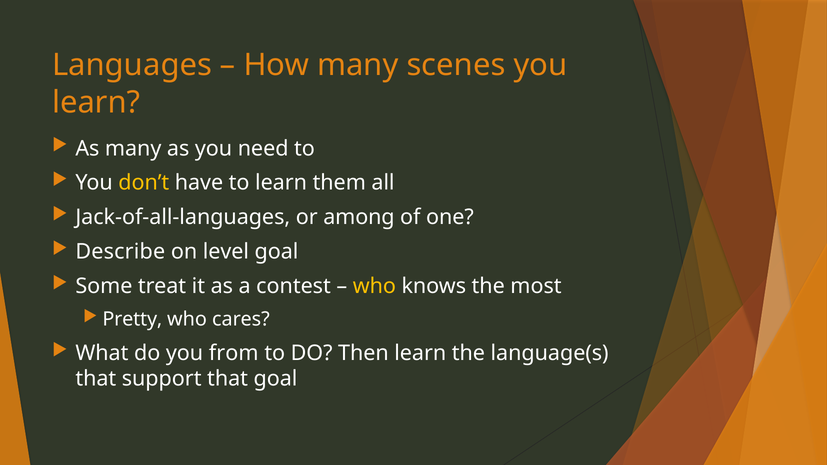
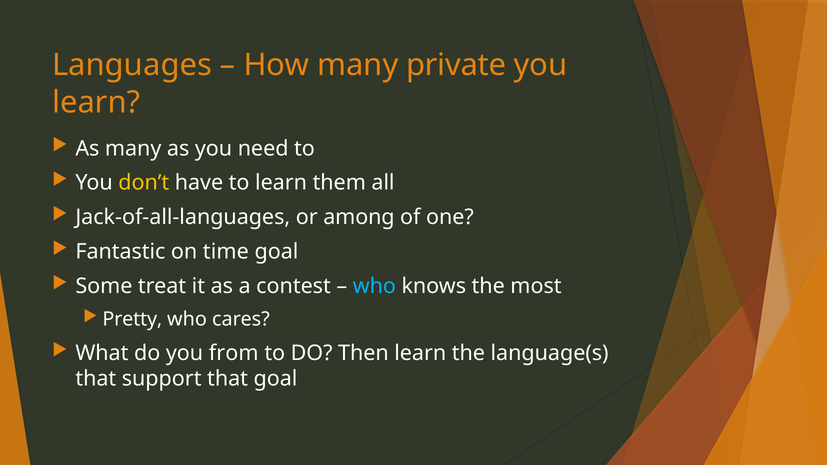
scenes: scenes -> private (456, 65)
Describe: Describe -> Fantastic (120, 252)
level: level -> time (226, 252)
who colour: yellow -> light blue (374, 286)
